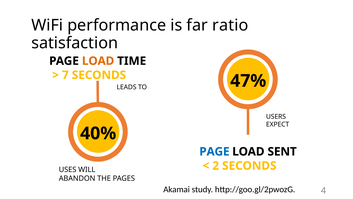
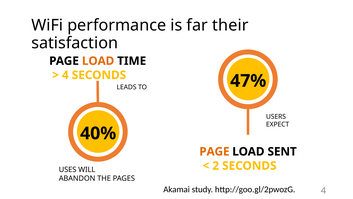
ratio: ratio -> their (230, 25)
7: 7 -> 4 (65, 75)
PAGE colour: blue -> orange (214, 151)
